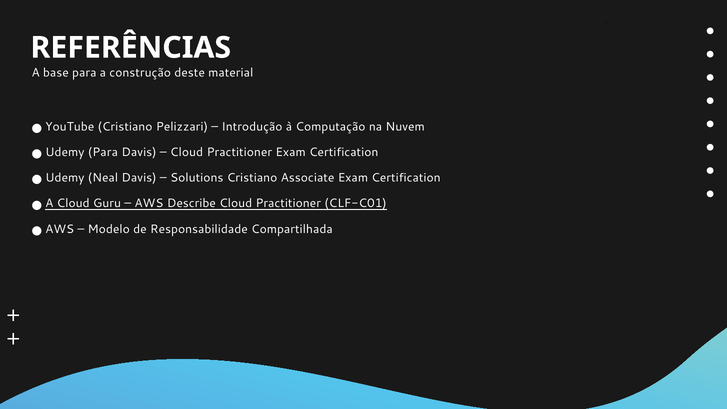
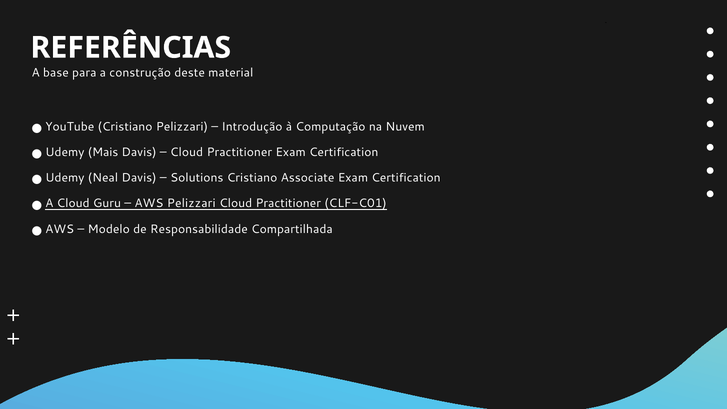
Udemy Para: Para -> Mais (103, 152)
AWS Describe: Describe -> Pelizzari (191, 203)
